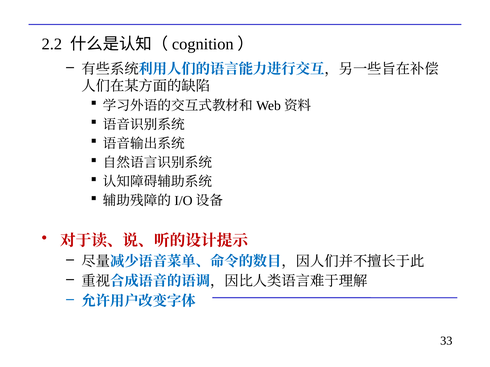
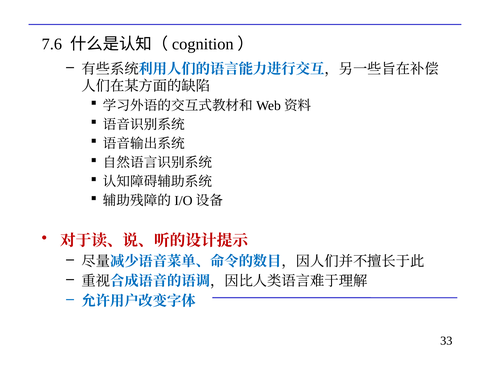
2.2: 2.2 -> 7.6 (52, 44)
